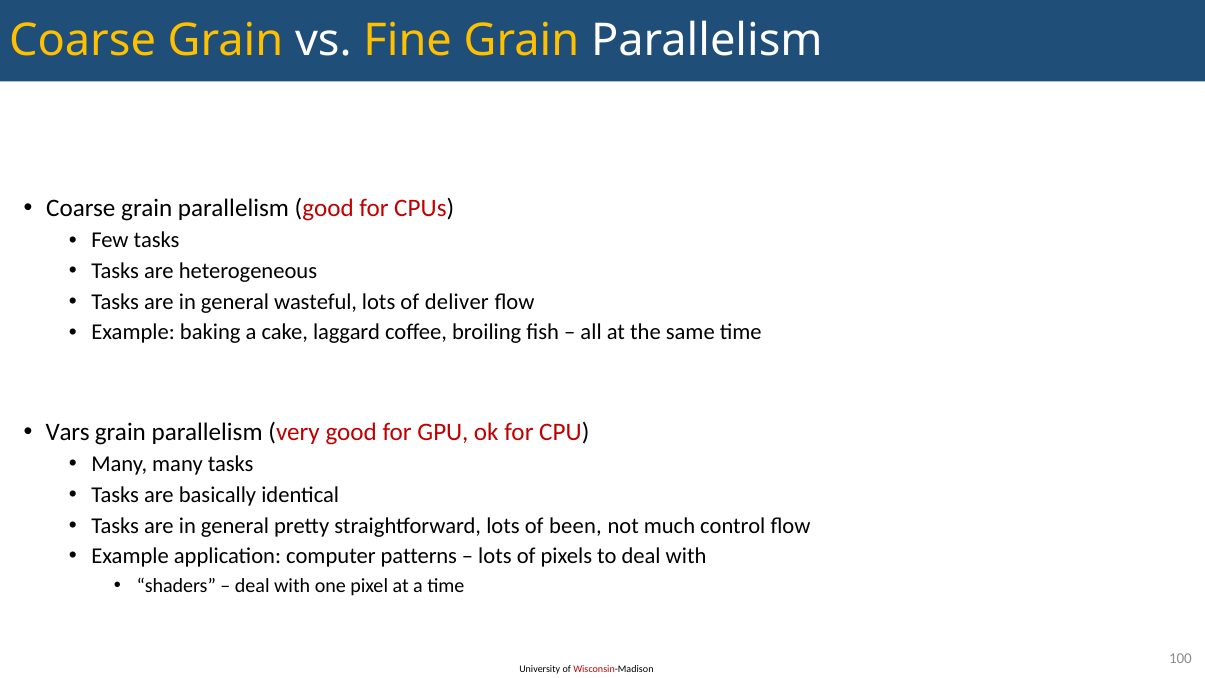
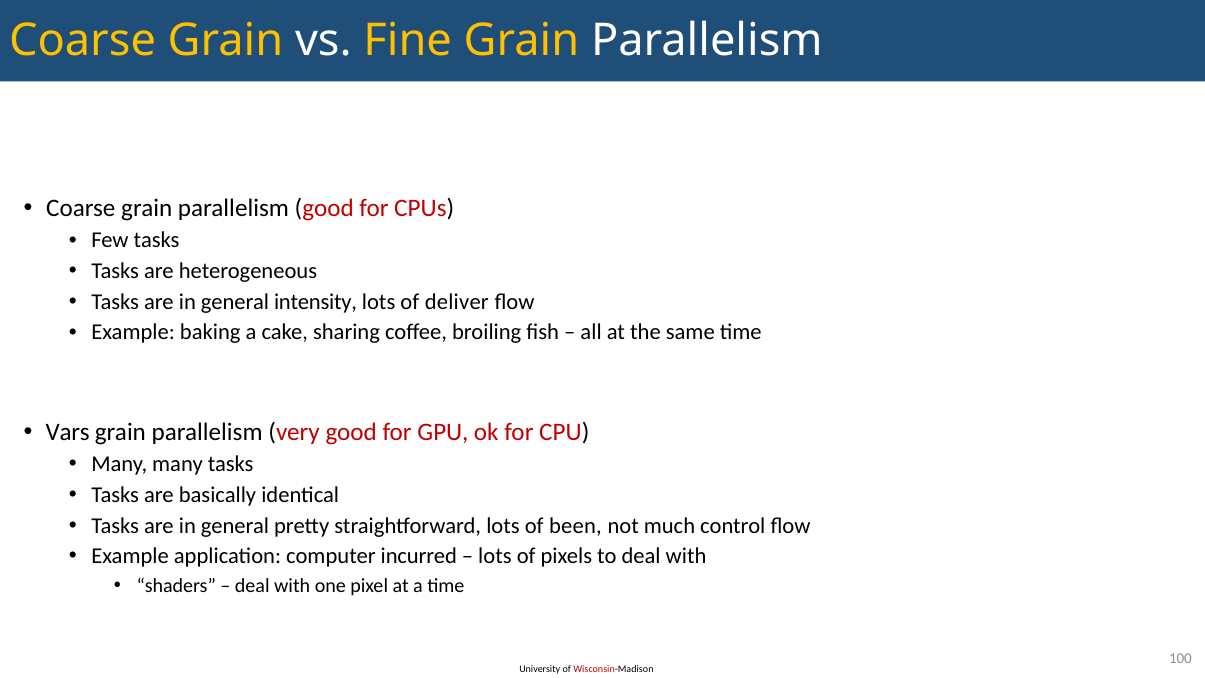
wasteful: wasteful -> intensity (316, 302)
laggard: laggard -> sharing (347, 332)
patterns: patterns -> incurred (419, 556)
